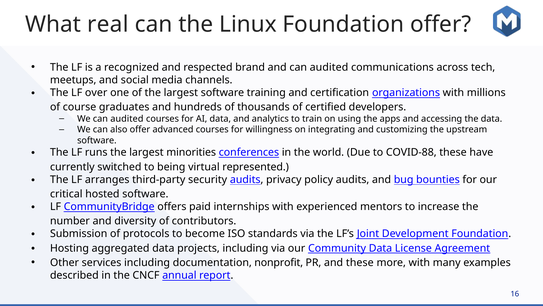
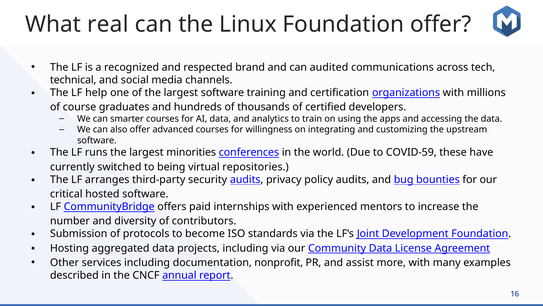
meetups: meetups -> technical (73, 80)
over: over -> help (96, 93)
We can audited: audited -> smarter (127, 119)
COVID-88: COVID-88 -> COVID-59 (411, 152)
represented: represented -> repositories (256, 167)
and these: these -> assist (360, 262)
